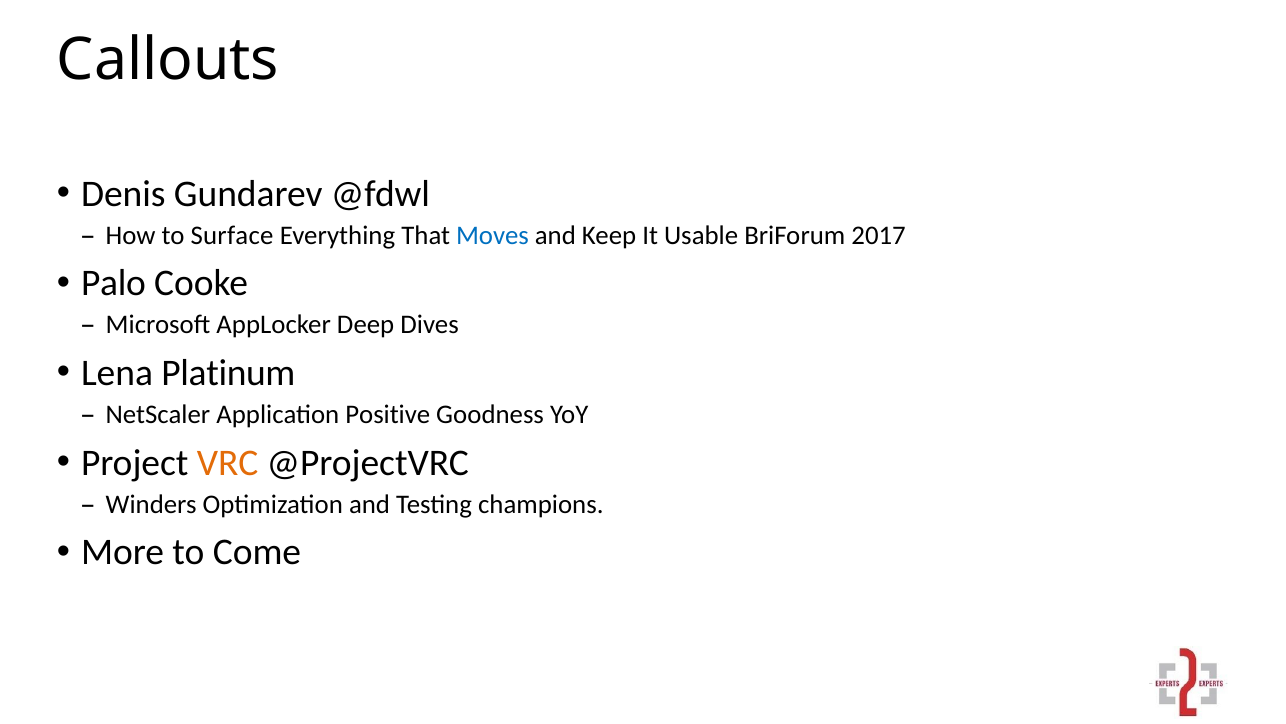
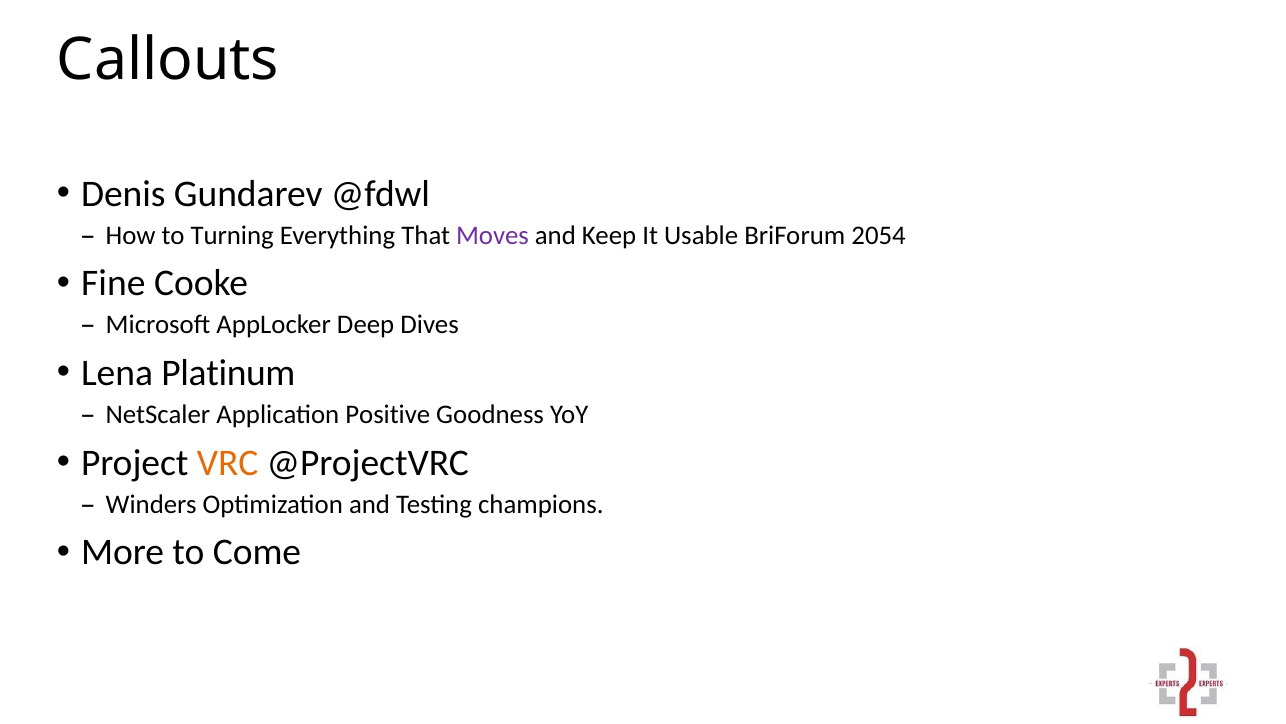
Surface: Surface -> Turning (232, 235)
Moves colour: blue -> purple (492, 235)
2017: 2017 -> 2054 (879, 235)
Palo: Palo -> Fine (113, 283)
